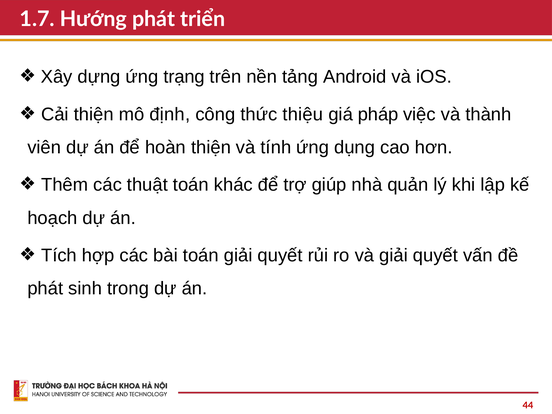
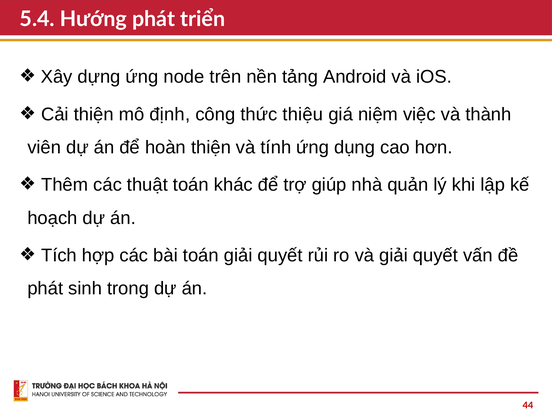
1.7: 1.7 -> 5.4 (37, 19)
trạng: trạng -> node (184, 77)
pháp: pháp -> niệm (378, 114)
